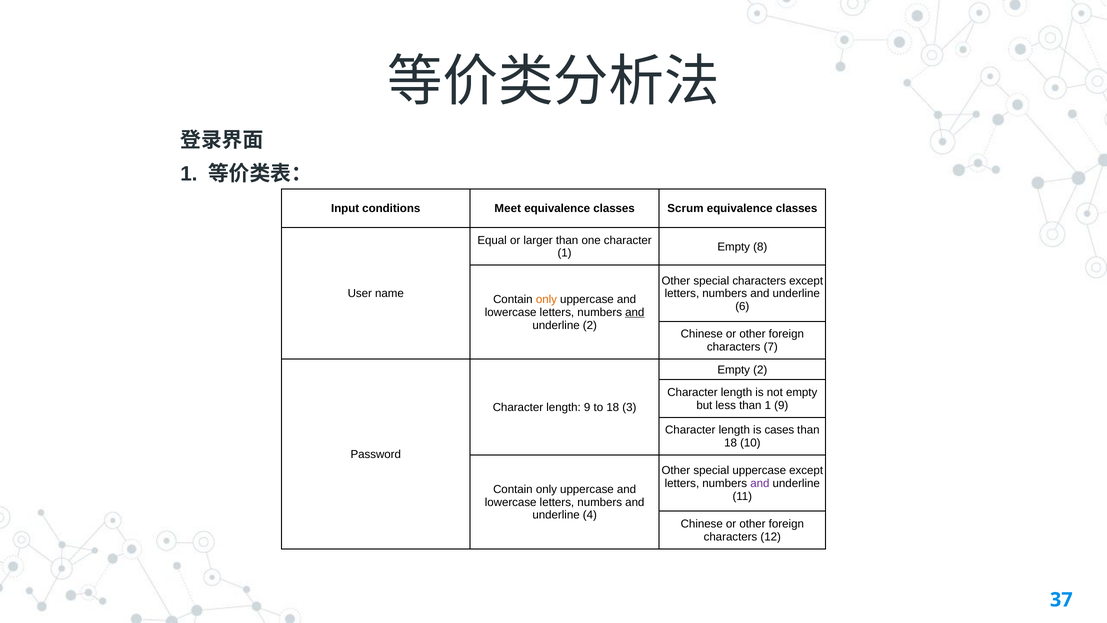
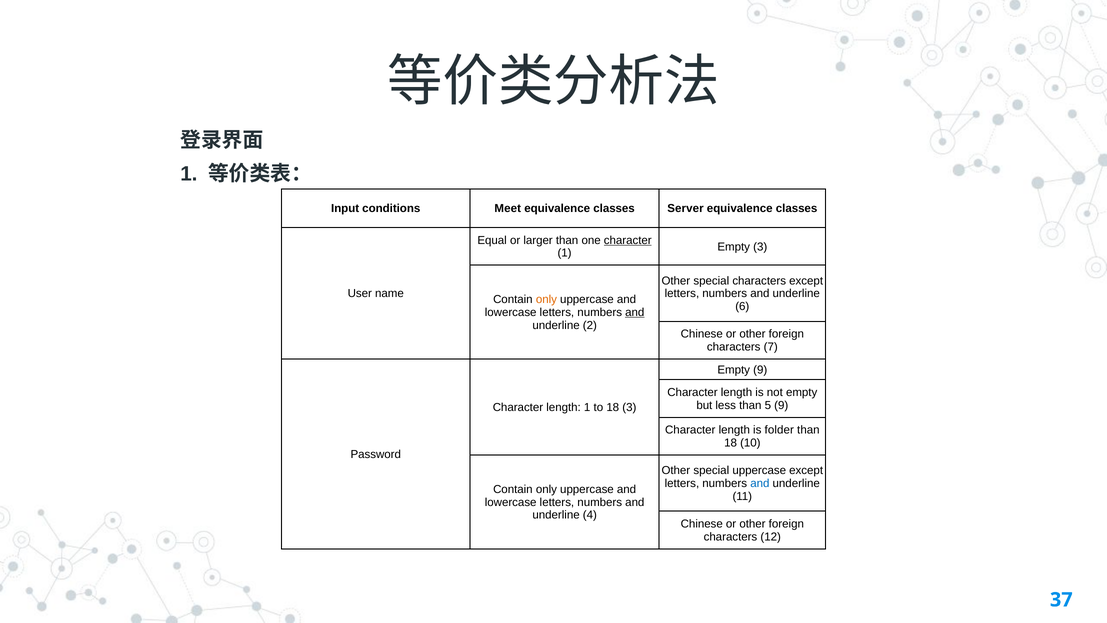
Scrum: Scrum -> Server (685, 208)
character underline: none -> present (628, 240)
Empty 8: 8 -> 3 (760, 247)
Empty 2: 2 -> 9 (760, 370)
than 1: 1 -> 5 (768, 405)
length 9: 9 -> 1 (587, 407)
cases: cases -> folder (779, 430)
and colour: purple -> blue (760, 483)
